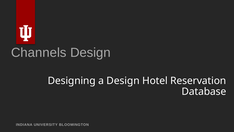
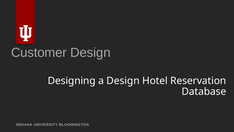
Channels: Channels -> Customer (39, 53)
